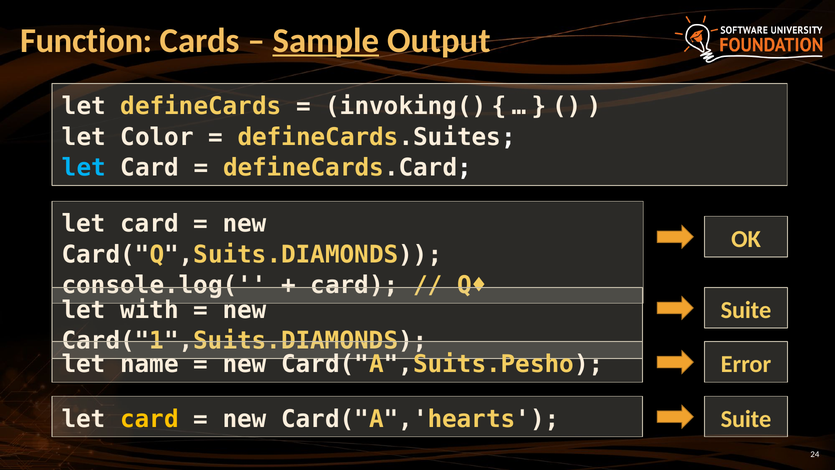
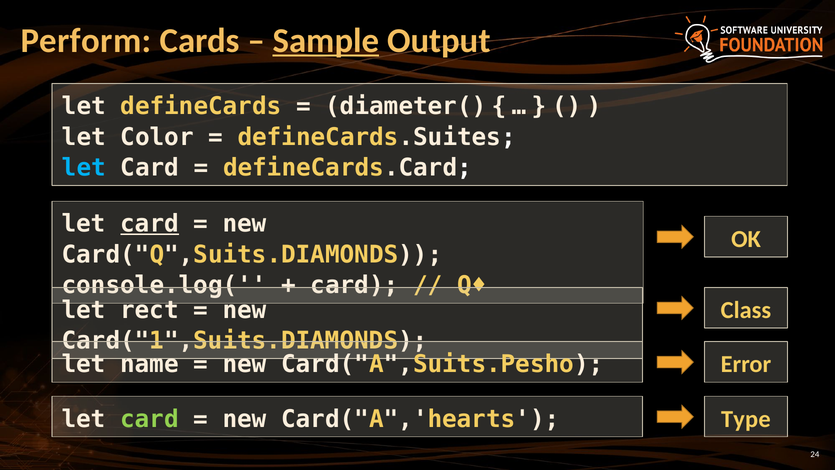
Function: Function -> Perform (86, 41)
invoking(: invoking( -> diameter( (406, 106)
card underline: none -> present (150, 224)
with: with -> rect (150, 310)
Suite: Suite -> Class (746, 310)
card colour: yellow -> light green (150, 419)
Suite: Suite -> Type (746, 419)
